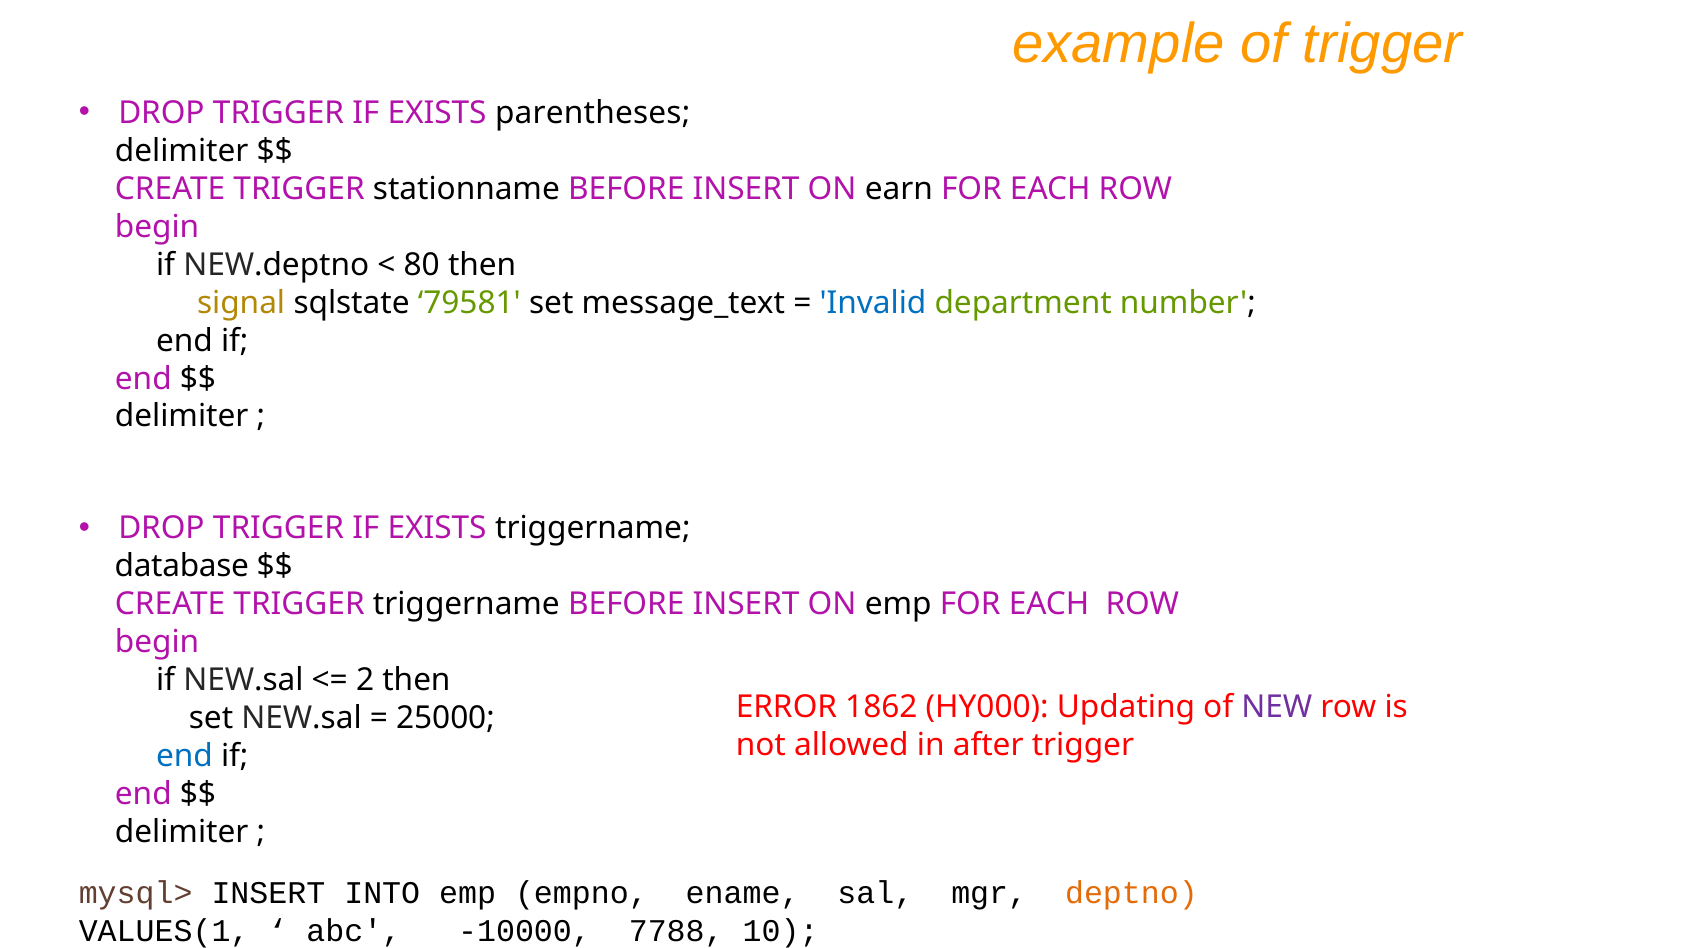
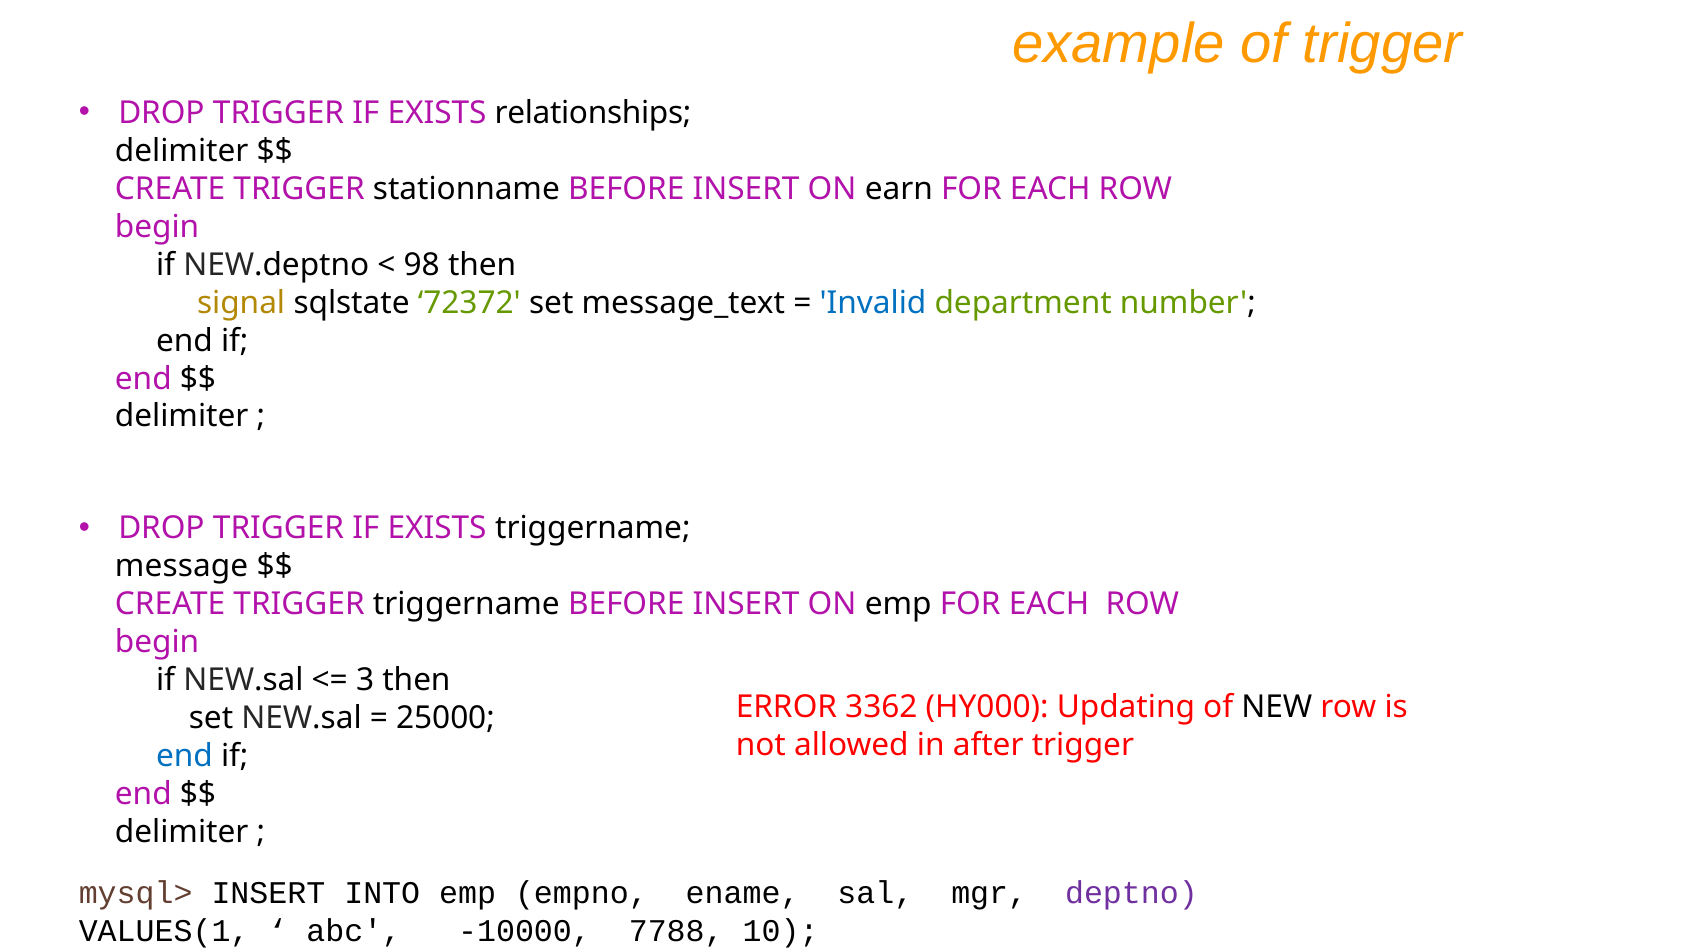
parentheses: parentheses -> relationships (593, 113)
80: 80 -> 98 (422, 265)
79581: 79581 -> 72372 (469, 303)
database: database -> message (182, 566)
2: 2 -> 3 (365, 680)
1862: 1862 -> 3362 (881, 707)
NEW colour: purple -> black (1277, 707)
deptno colour: orange -> purple (1131, 894)
